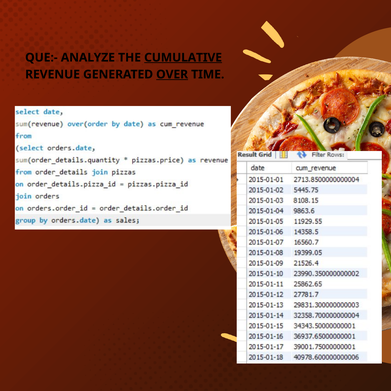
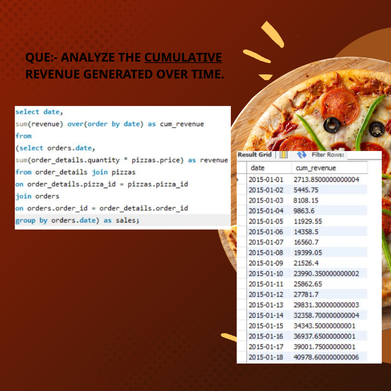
OVER underline: present -> none (172, 74)
